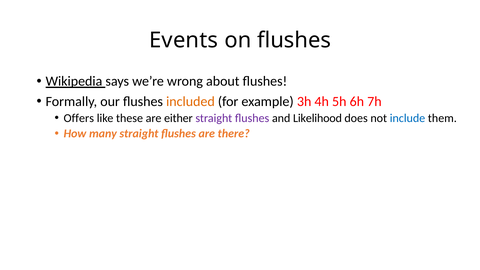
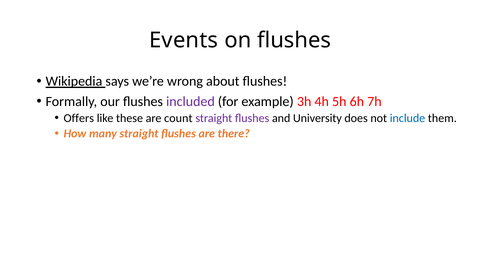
included colour: orange -> purple (190, 102)
either: either -> count (178, 118)
Likelihood: Likelihood -> University (317, 118)
